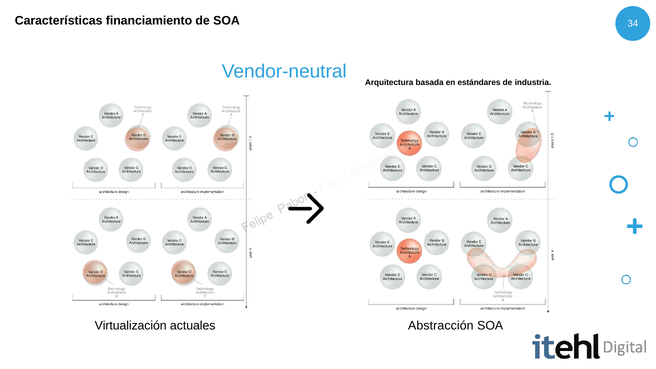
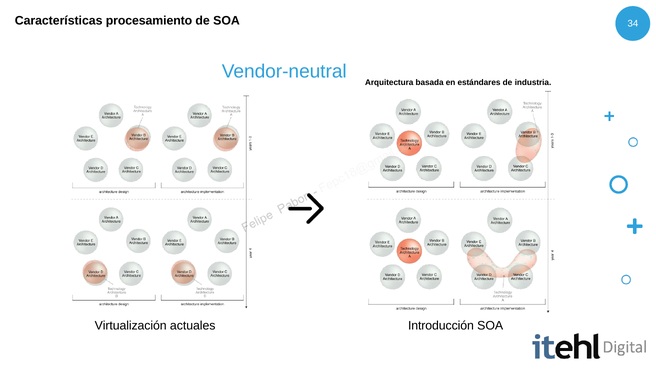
financiamiento: financiamiento -> procesamiento (149, 21)
Abstracción: Abstracción -> Introducción (441, 326)
